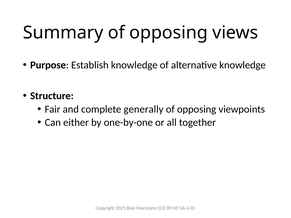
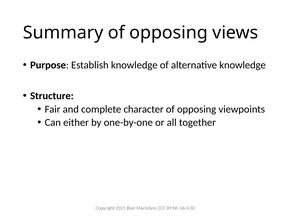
generally: generally -> character (144, 109)
